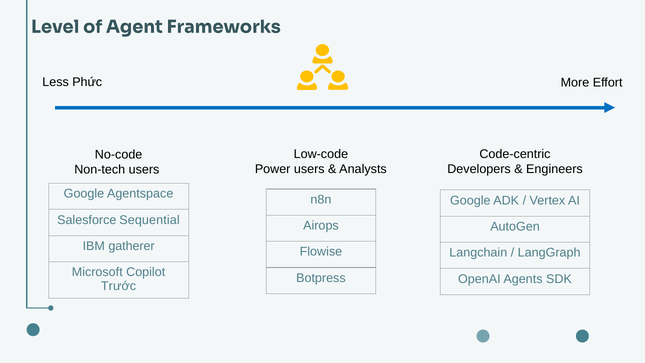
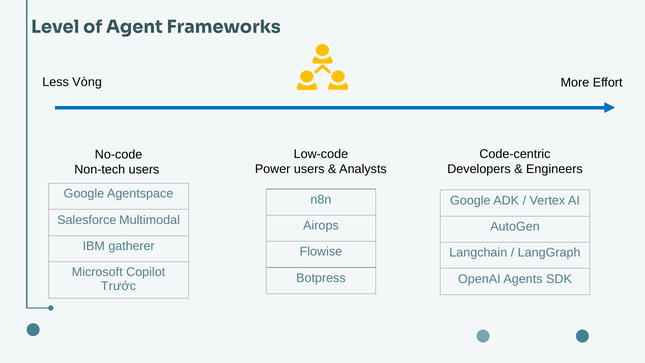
Phức: Phức -> Vòng (87, 82)
Sequential: Sequential -> Multimodal (150, 220)
